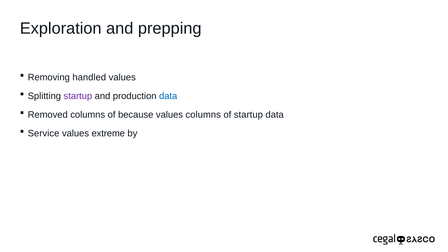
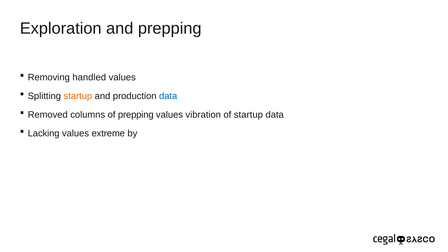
startup colour: purple -> orange (78, 96)
of because: because -> prepping (136, 115)
values columns: columns -> vibration (203, 115)
Service: Service -> Lacking (44, 133)
